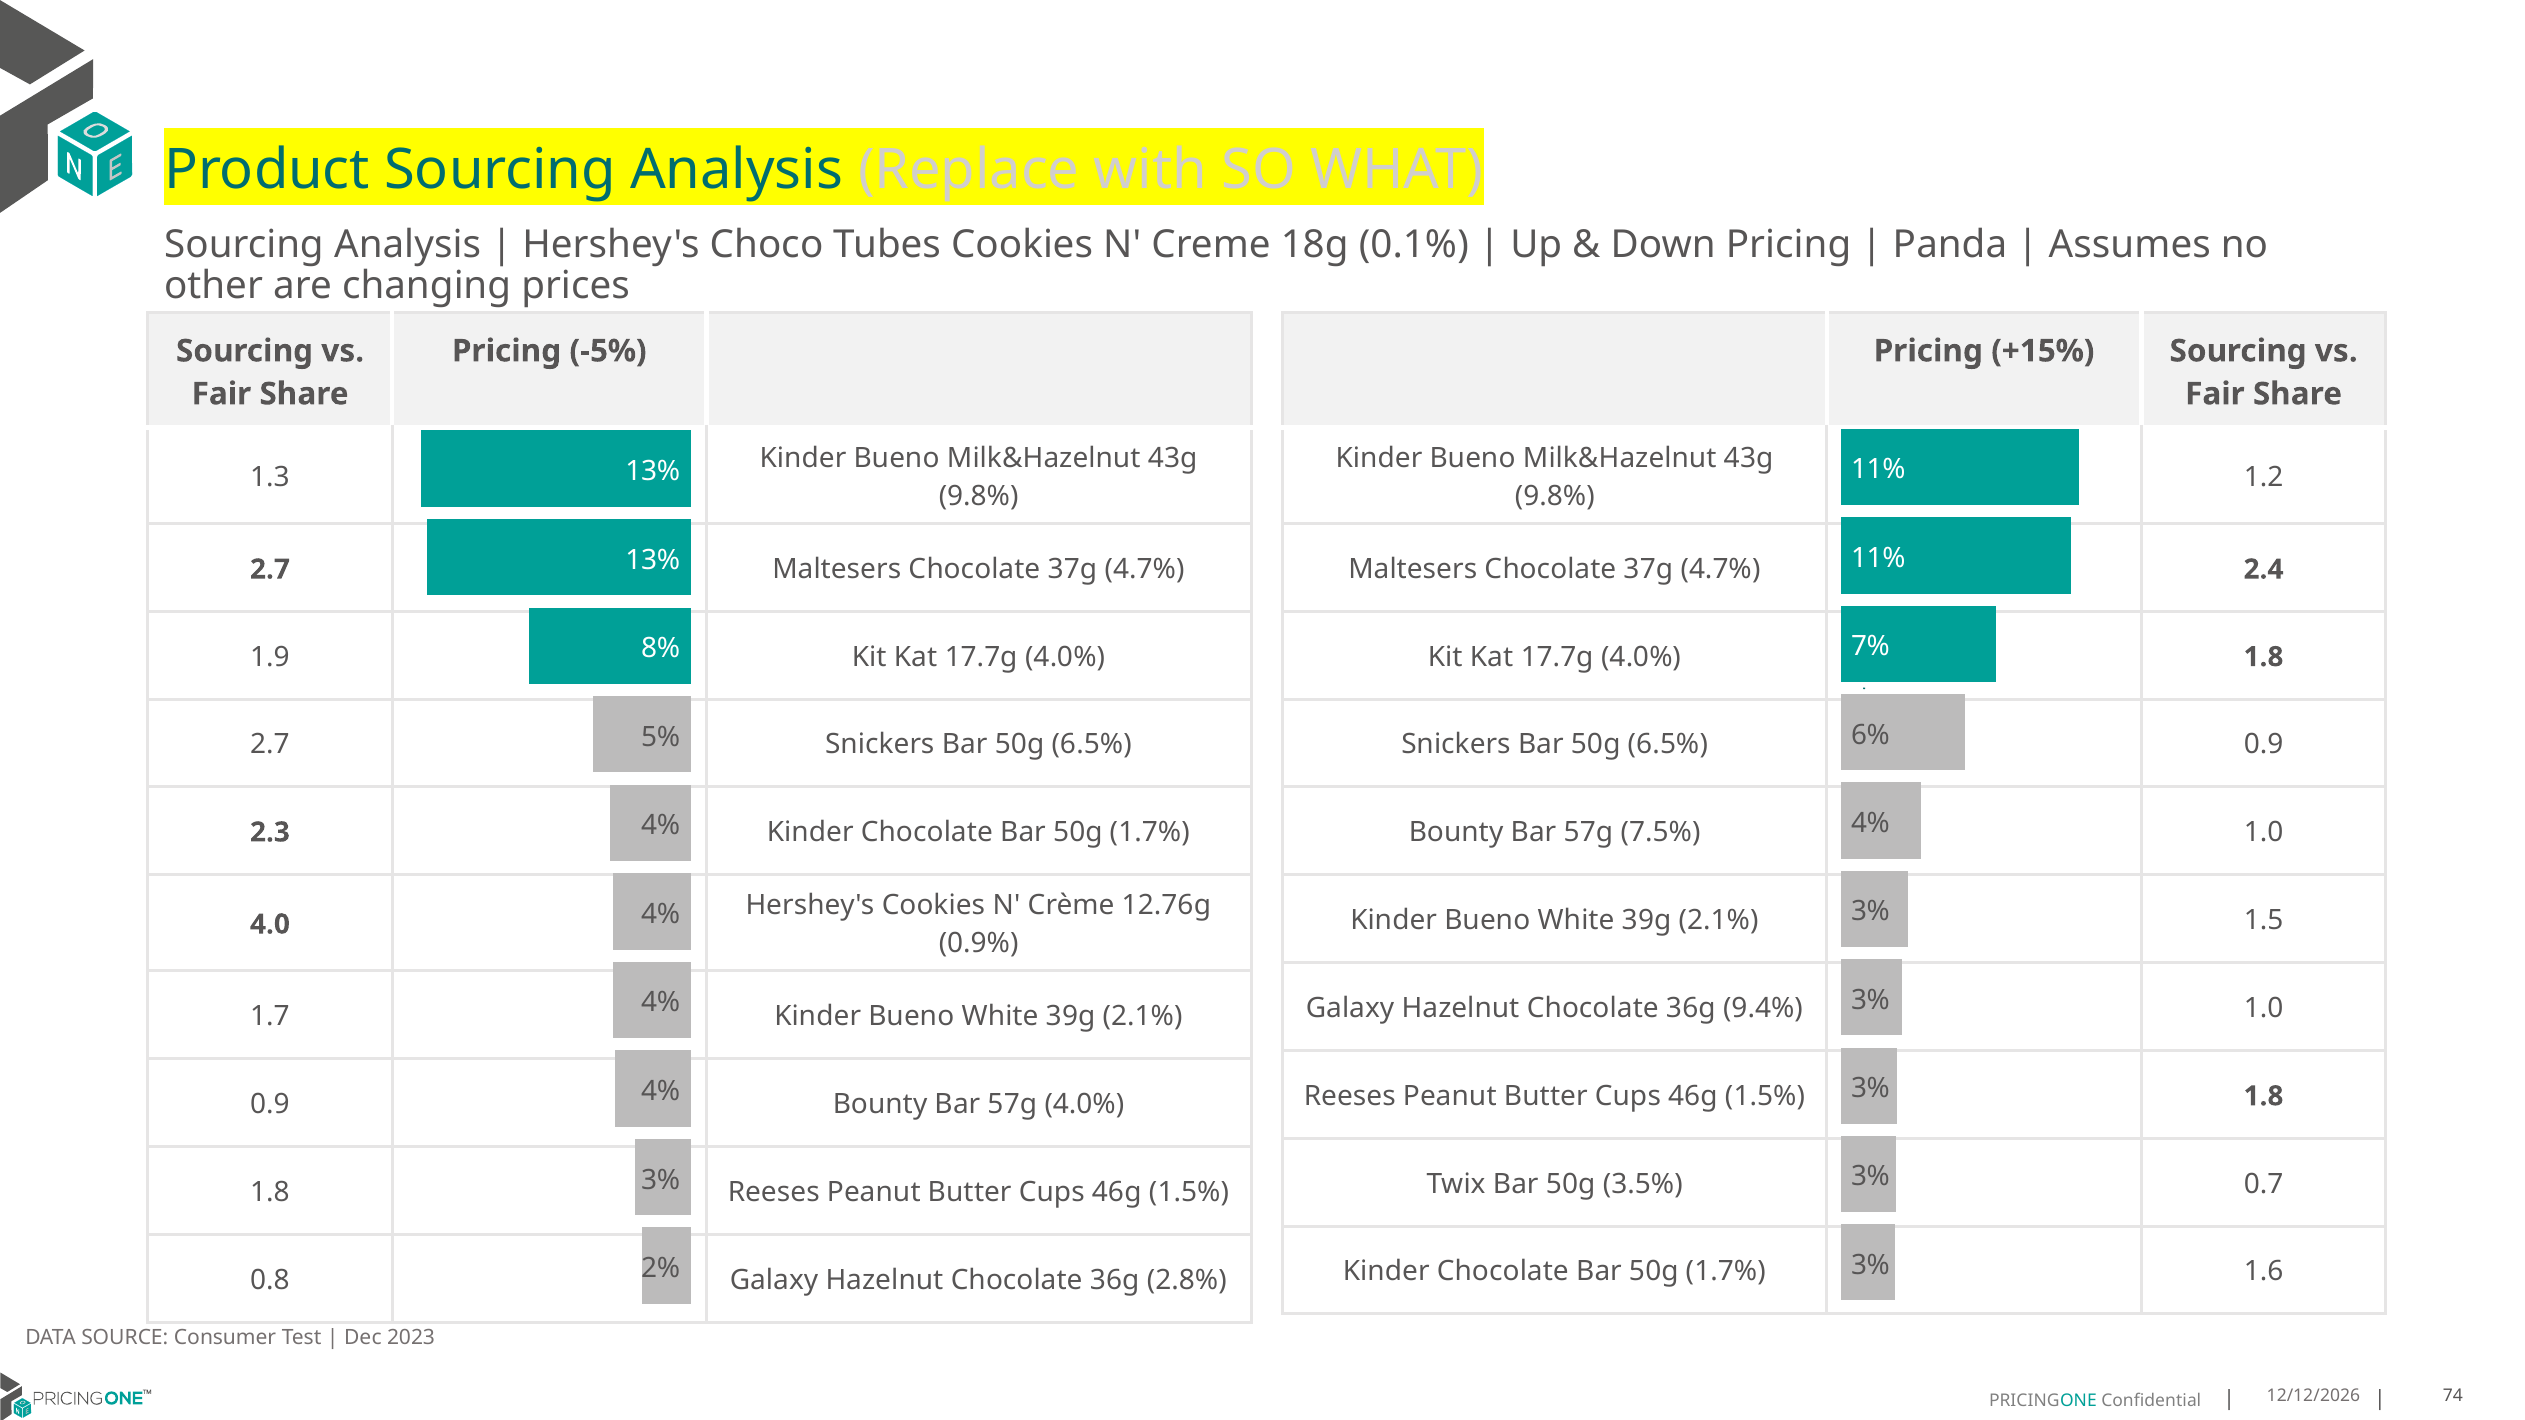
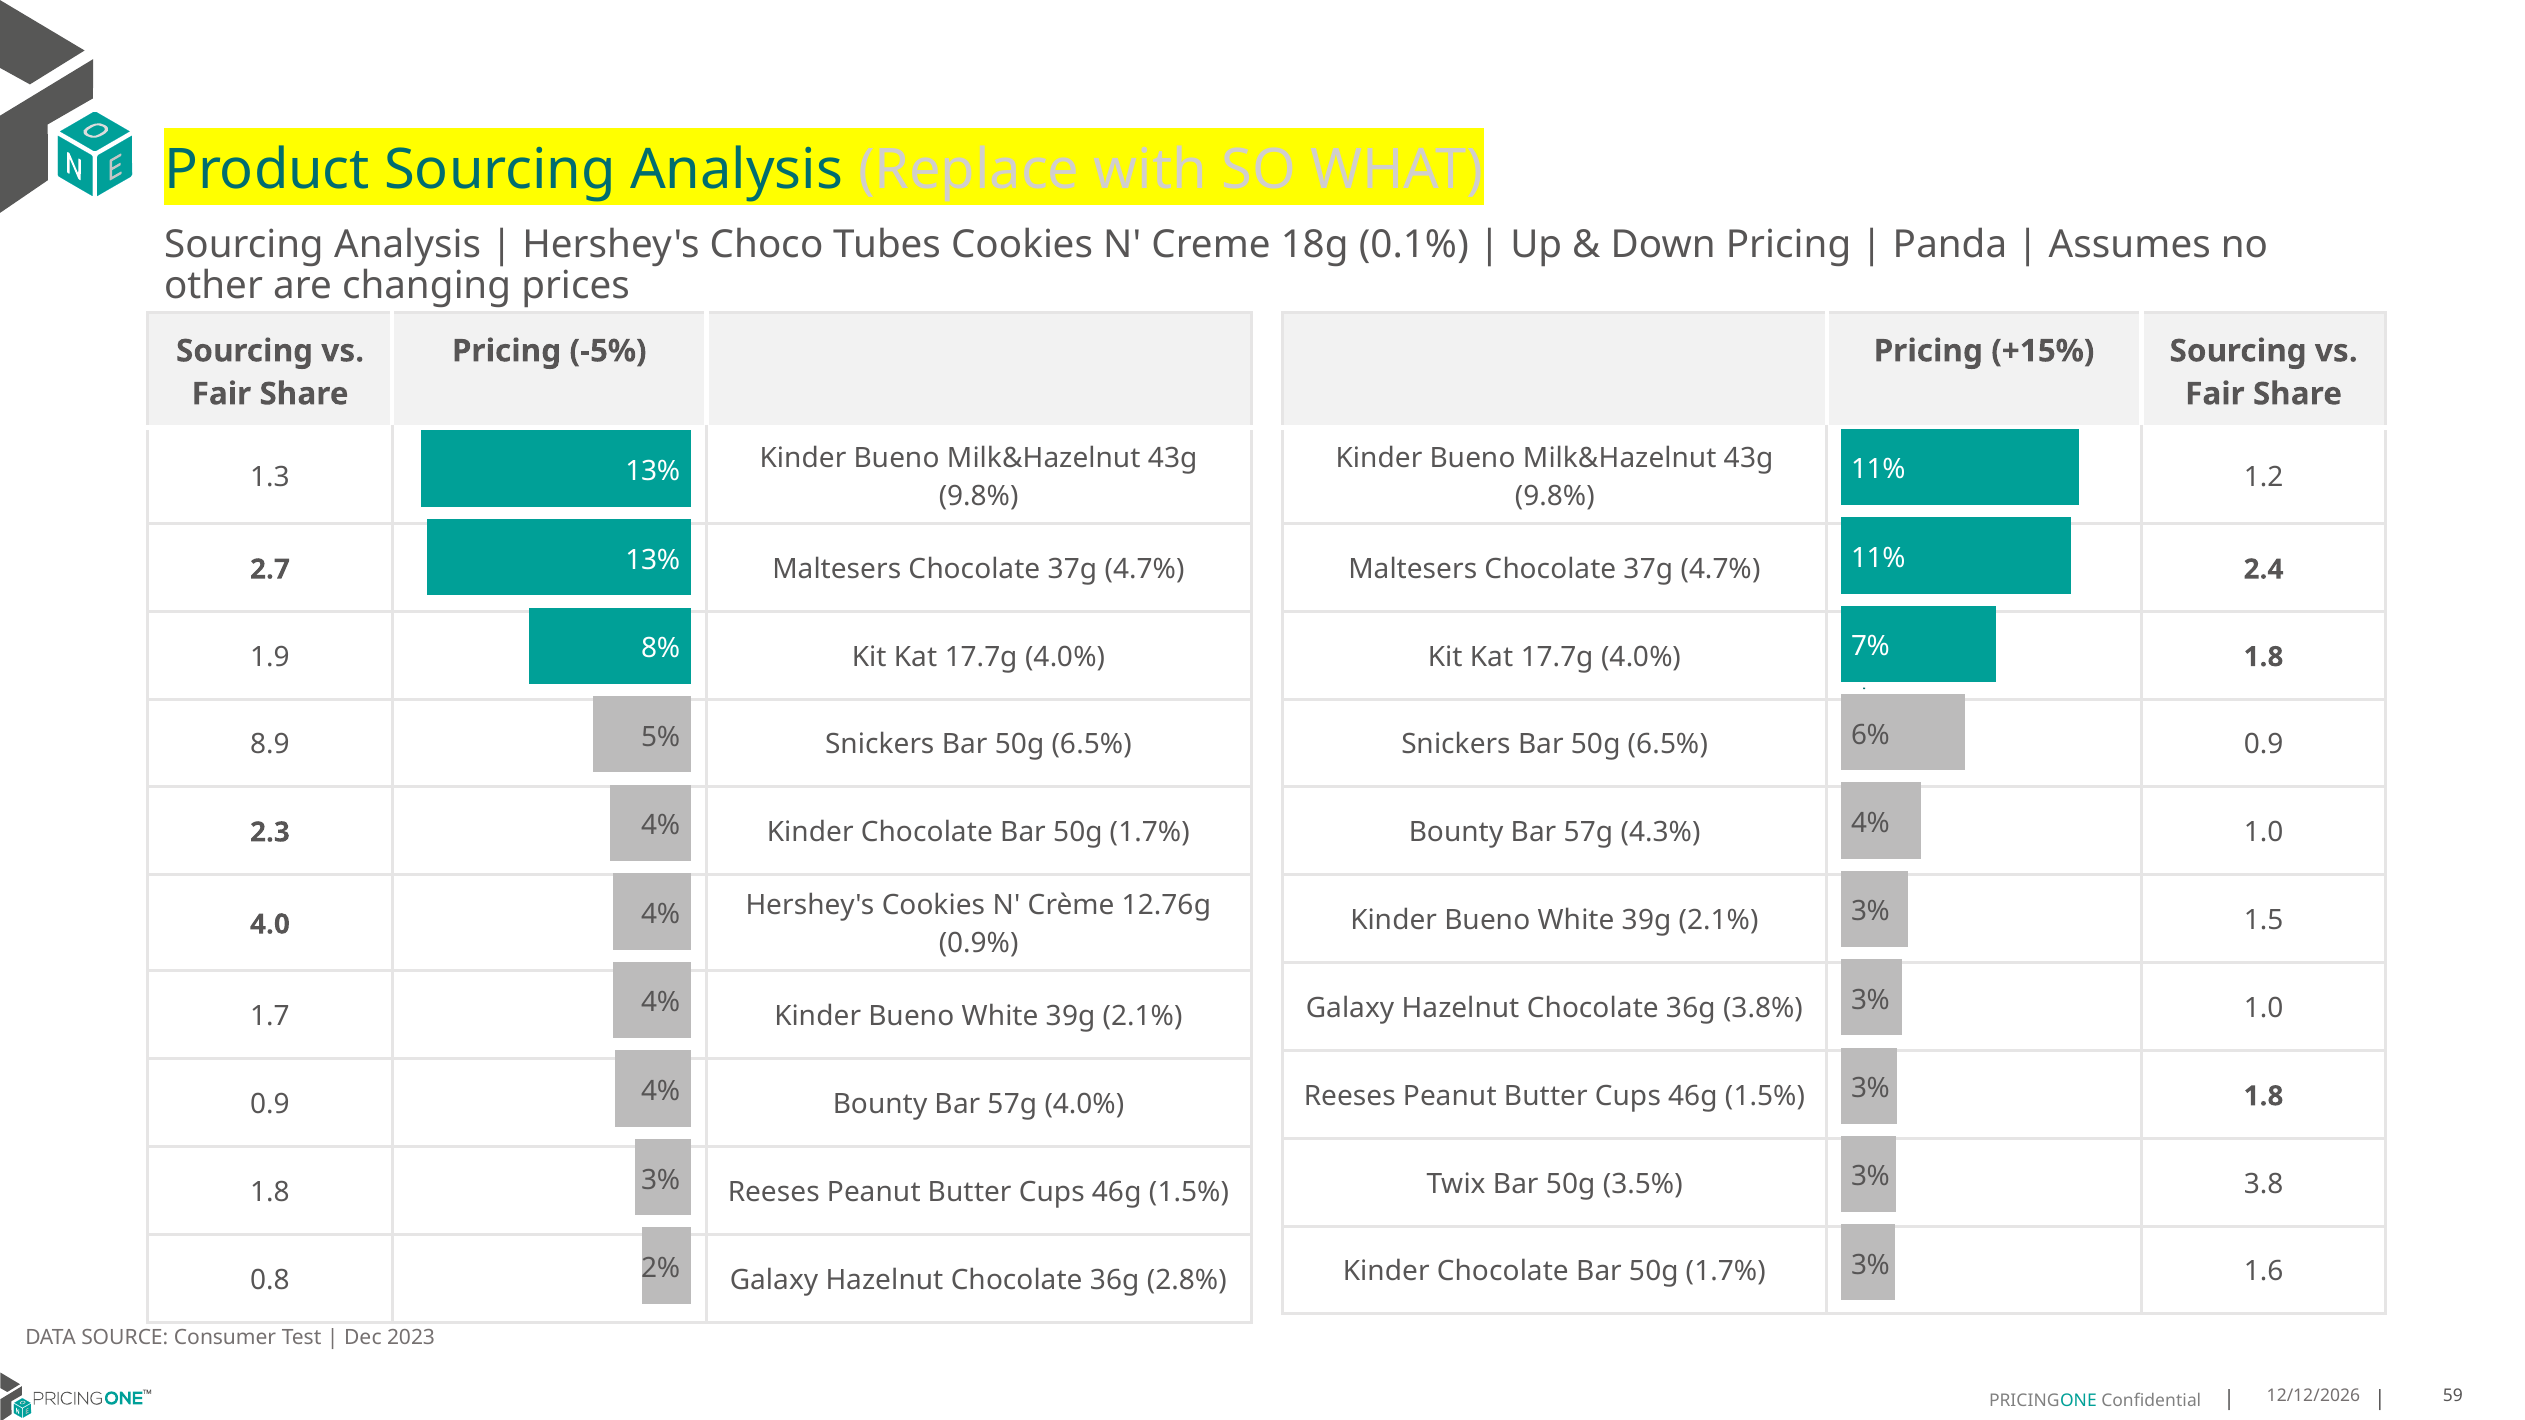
2.7: 2.7 -> 8.9 (270, 745)
7.5%: 7.5% -> 4.3% (1661, 832)
9.4%: 9.4% -> 3.8% (1763, 1008)
0.7: 0.7 -> 3.8 (2264, 1184)
74: 74 -> 59 (2453, 1396)
